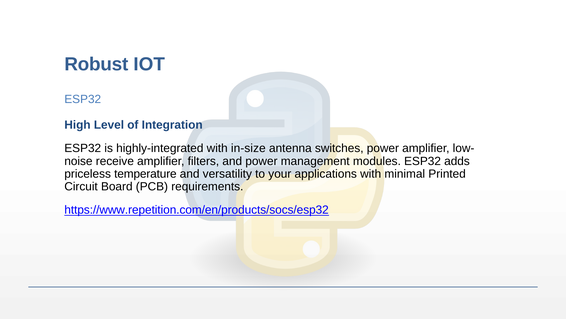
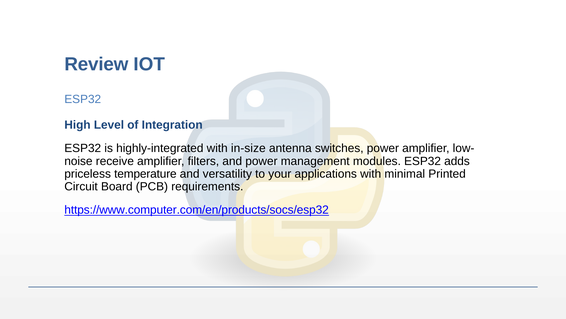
Robust: Robust -> Review (96, 64)
https://www.repetition.com/en/products/socs/esp32: https://www.repetition.com/en/products/socs/esp32 -> https://www.computer.com/en/products/socs/esp32 (197, 210)
